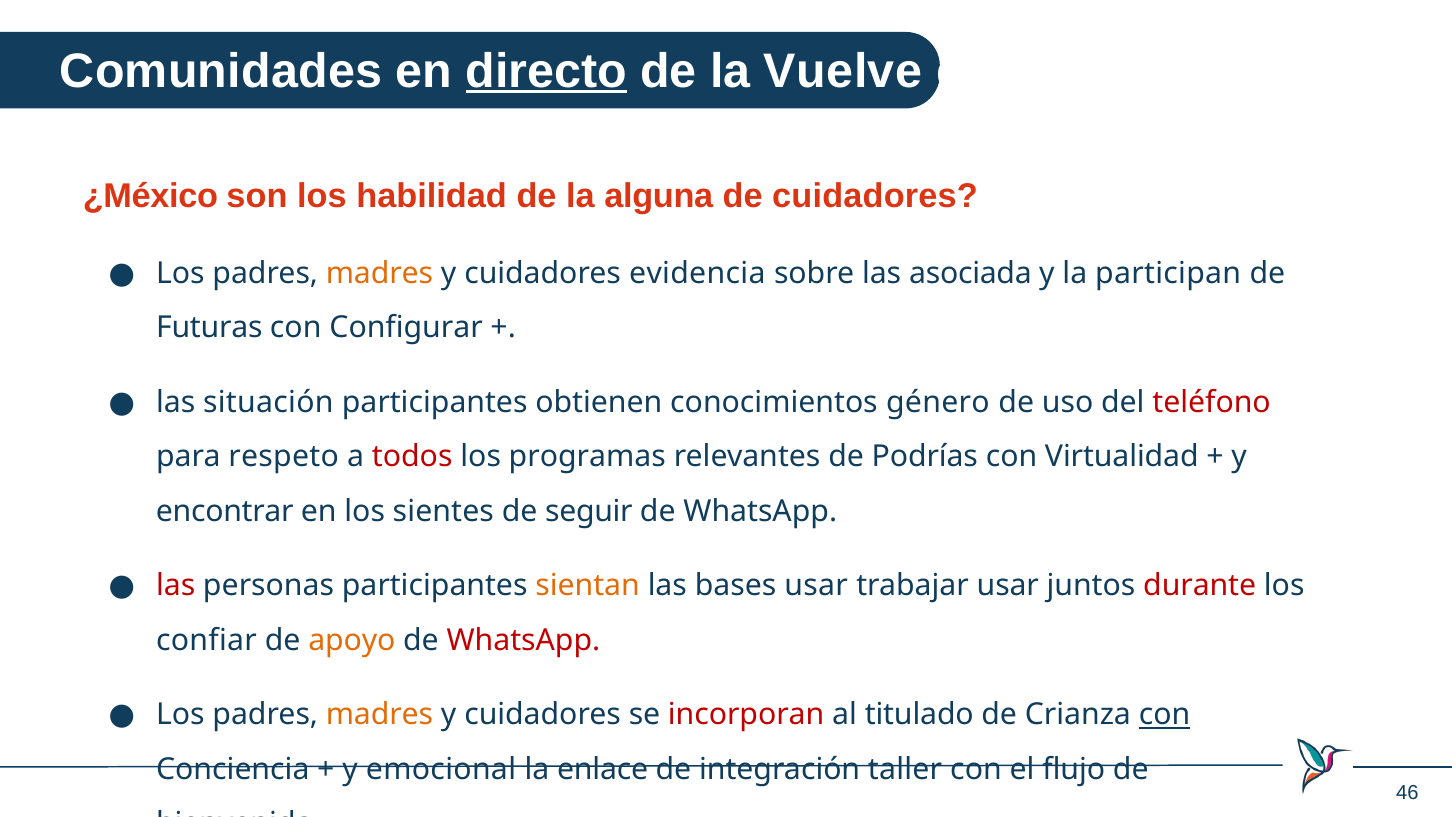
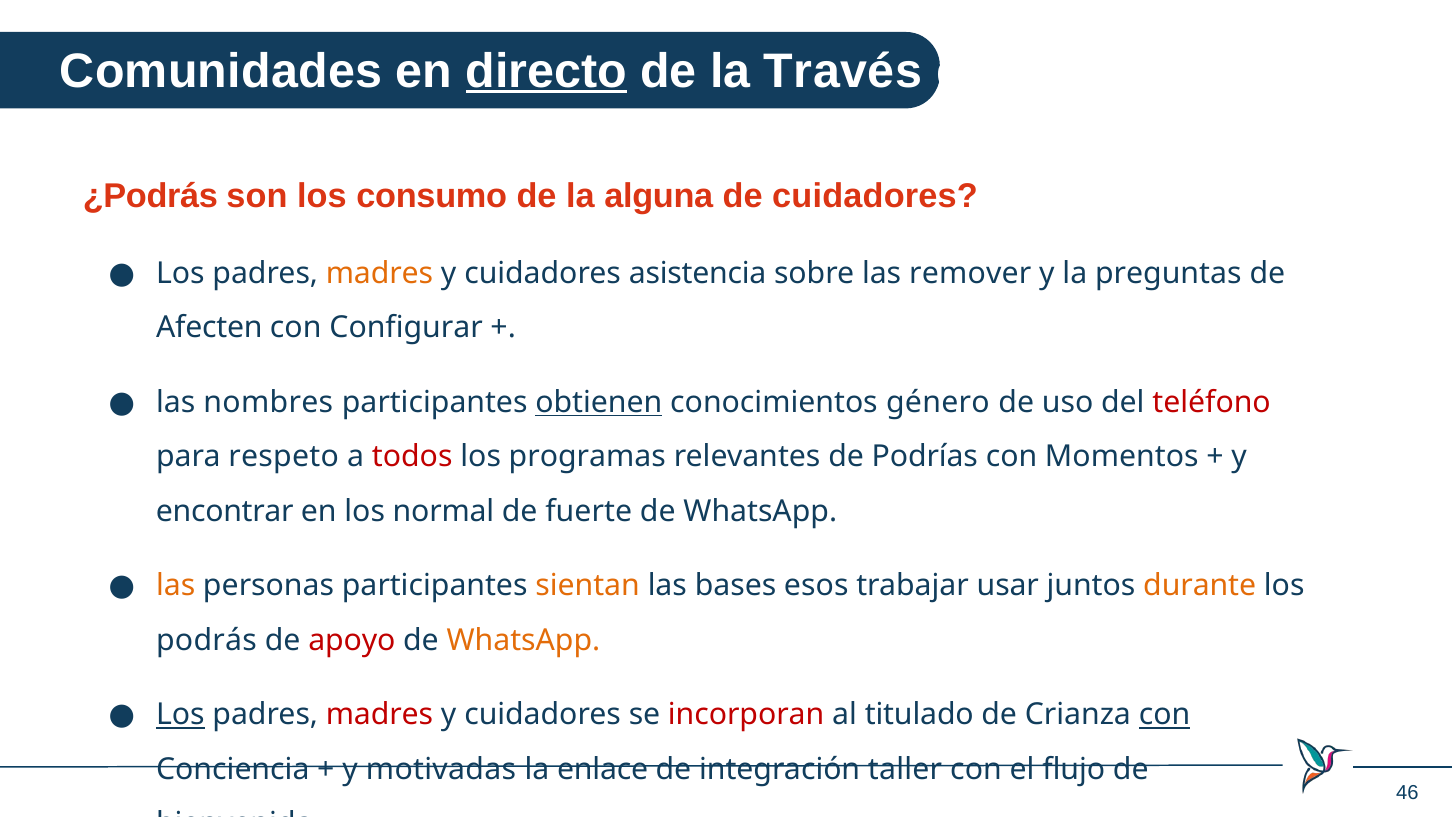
Vuelve: Vuelve -> Través (843, 71)
¿México: ¿México -> ¿Podrás (150, 197)
habilidad: habilidad -> consumo (432, 197)
evidencia: evidencia -> asistencia (698, 273)
asociada: asociada -> remover (970, 273)
participan: participan -> preguntas (1168, 273)
Futuras: Futuras -> Afecten (209, 328)
situación: situación -> nombres (268, 402)
obtienen underline: none -> present (599, 402)
Virtualidad: Virtualidad -> Momentos (1122, 457)
sientes: sientes -> normal (443, 511)
seguir: seguir -> fuerte (589, 511)
las colour: red -> orange (176, 586)
bases usar: usar -> esos (816, 586)
durante colour: red -> orange (1200, 586)
confiar: confiar -> podrás (207, 640)
apoyo colour: orange -> red (352, 640)
WhatsApp colour: red -> orange (523, 640)
Los underline: none -> present (180, 715)
madres colour: orange -> red (379, 715)
emocional: emocional -> motivadas (441, 769)
